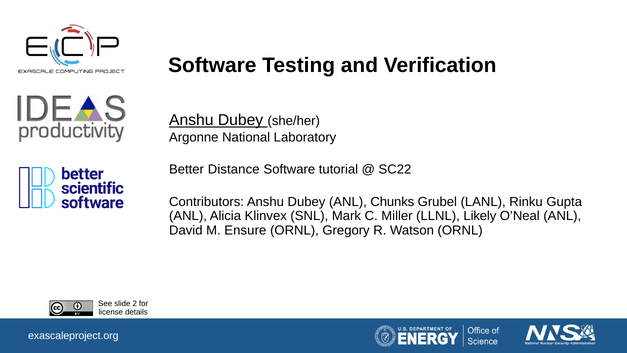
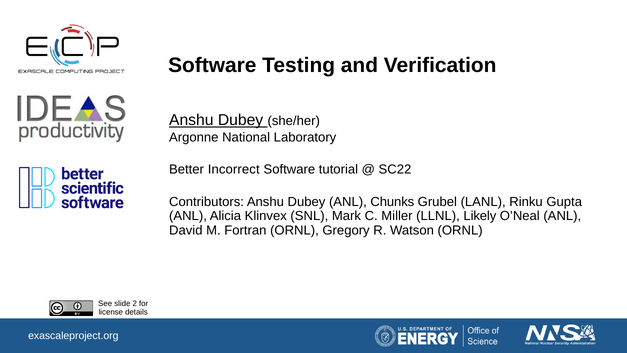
Distance: Distance -> Incorrect (234, 169)
Ensure: Ensure -> Fortran (245, 230)
